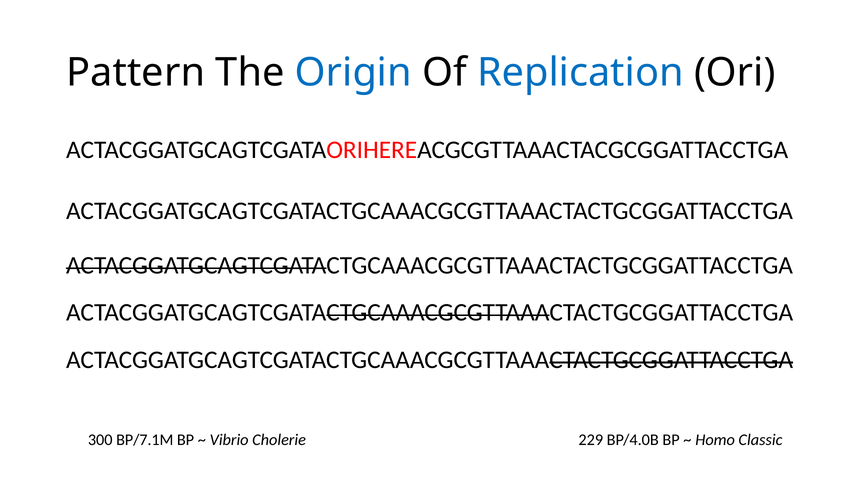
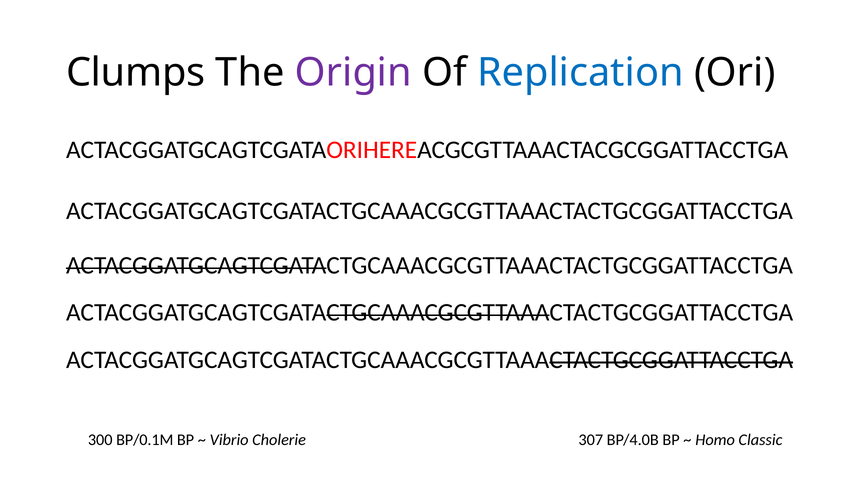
Pattern: Pattern -> Clumps (136, 73)
Origin colour: blue -> purple (353, 73)
BP/7.1M: BP/7.1M -> BP/0.1M (145, 440)
229: 229 -> 307 (591, 440)
